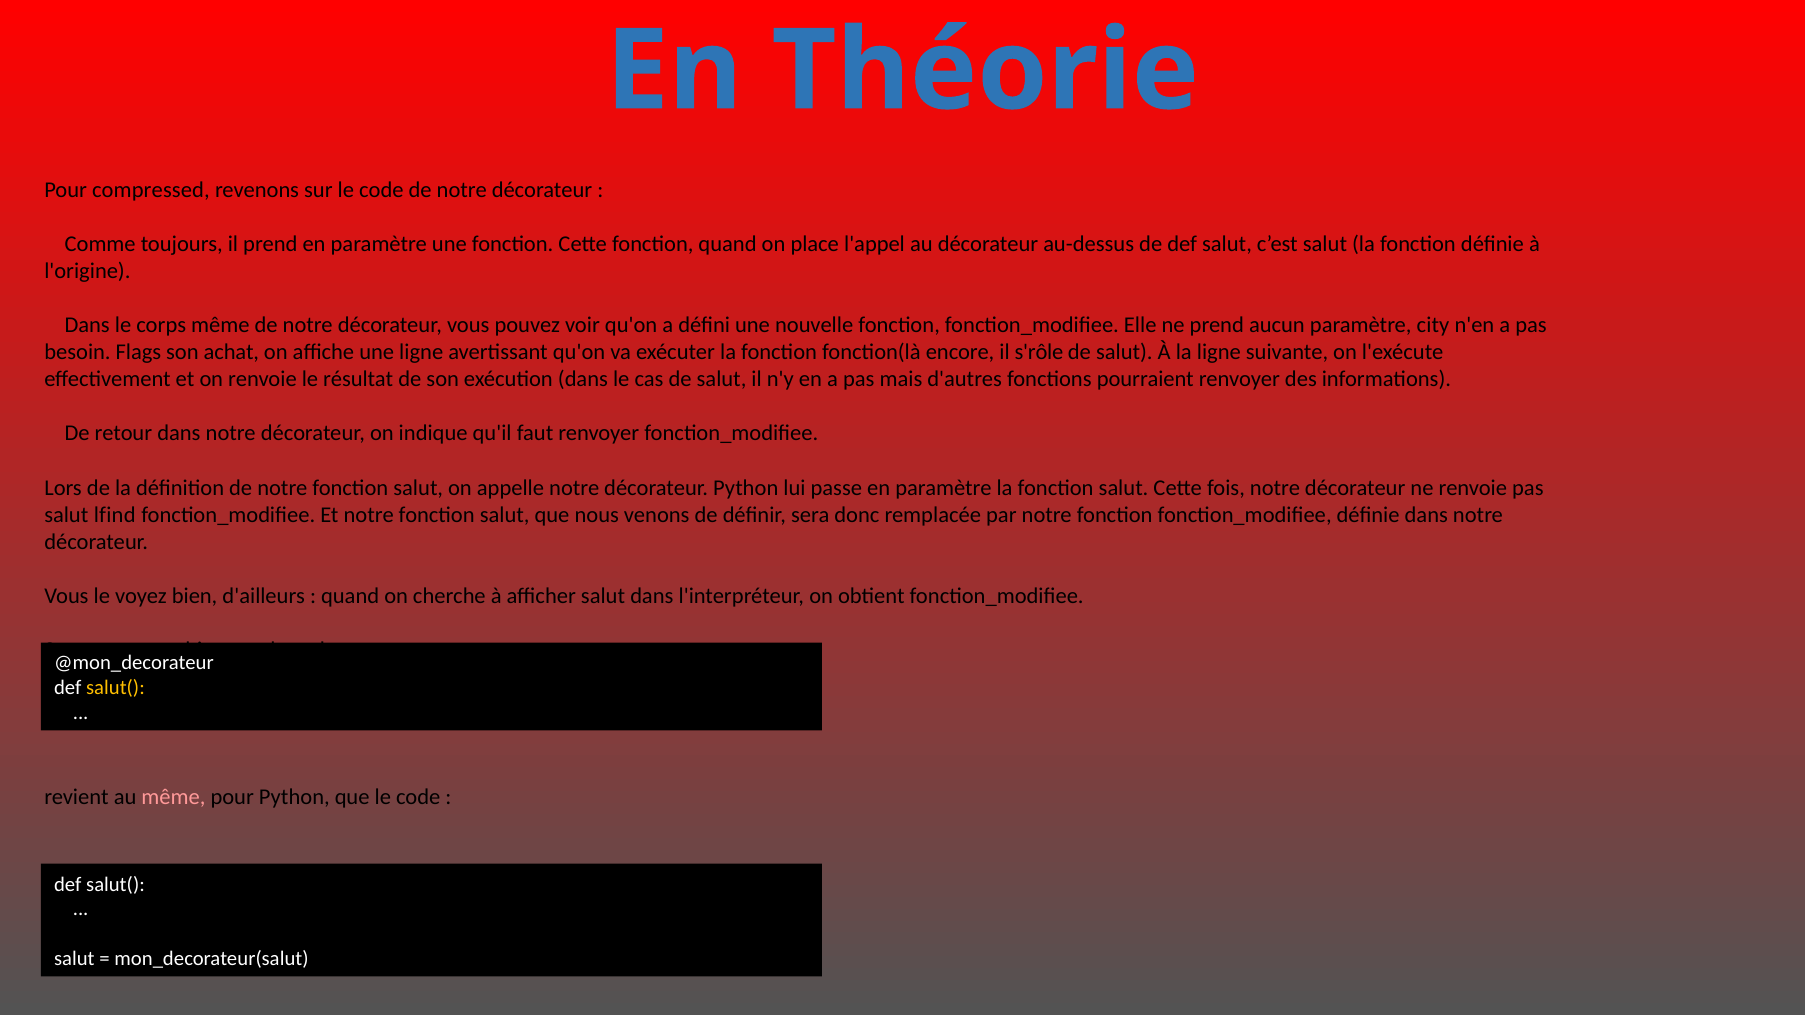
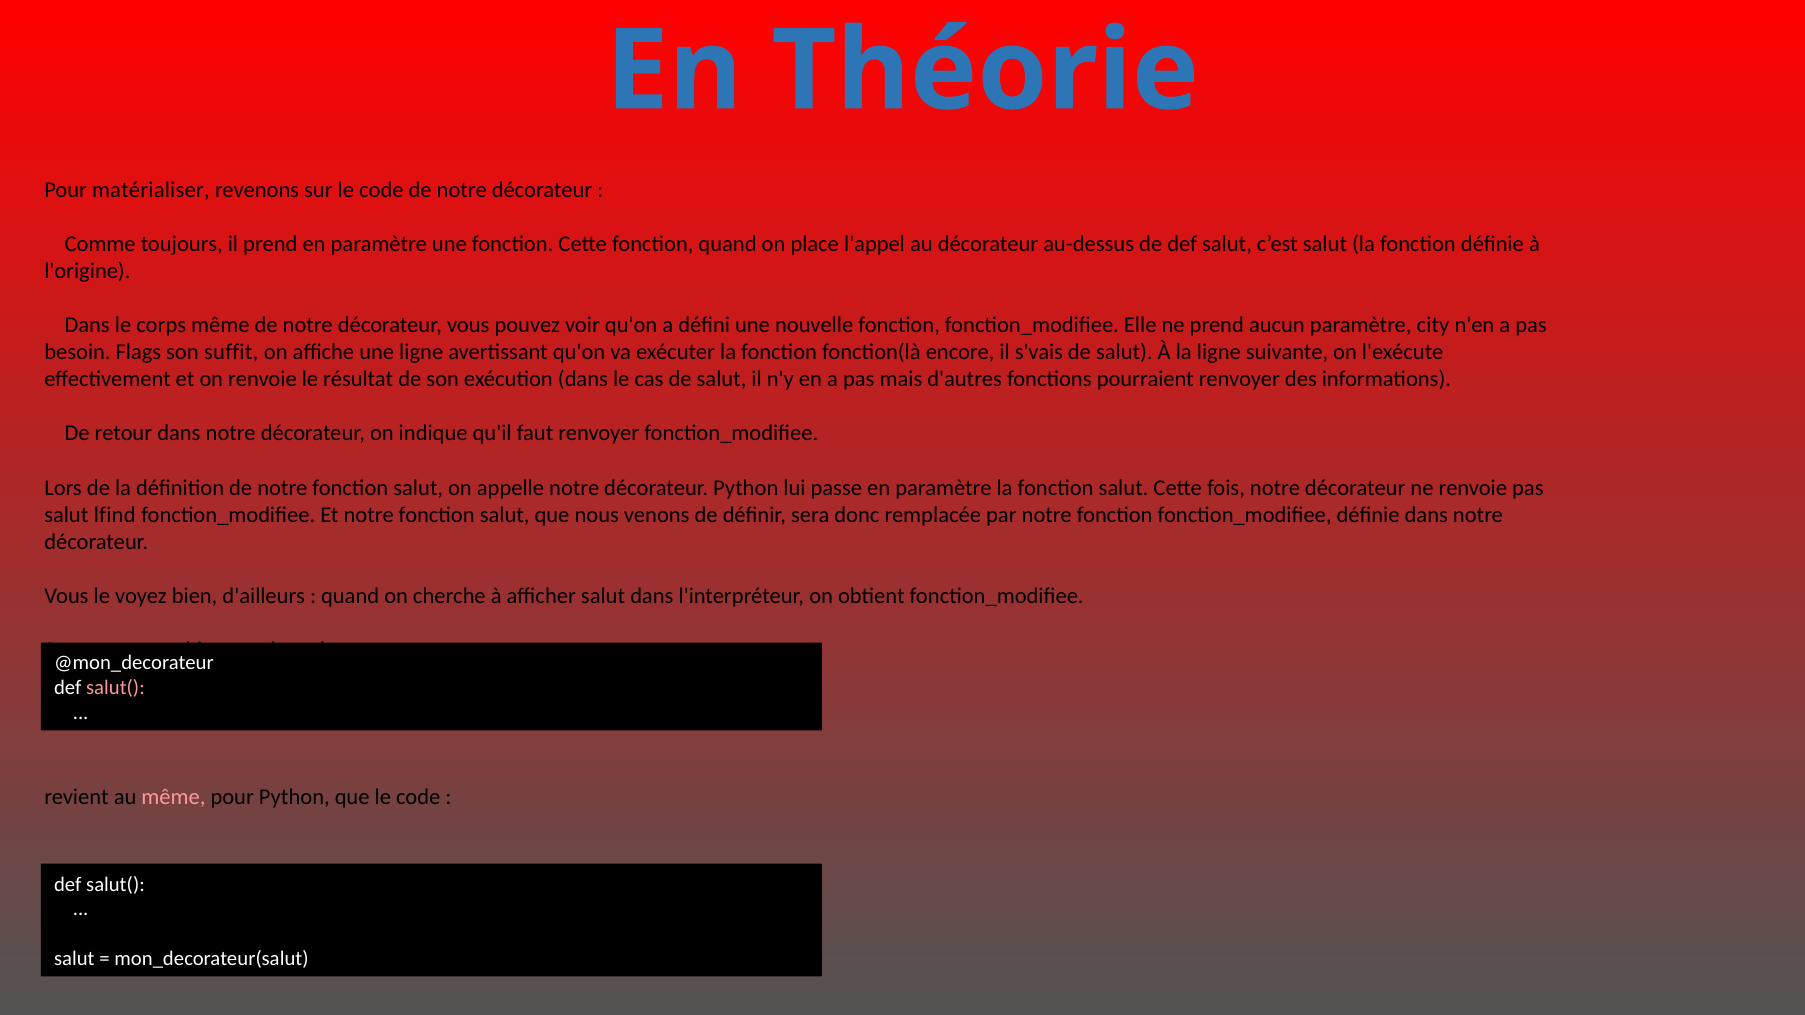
compressed: compressed -> matérialiser (151, 190)
achat: achat -> suffit (231, 352)
s'rôle: s'rôle -> s'vais (1039, 352)
salut( colour: yellow -> pink (115, 688)
